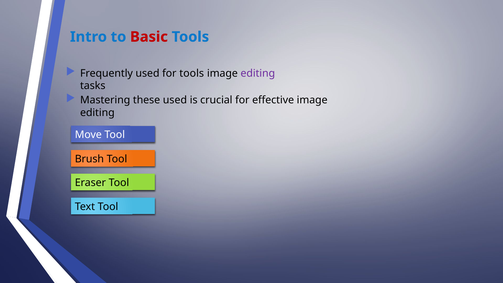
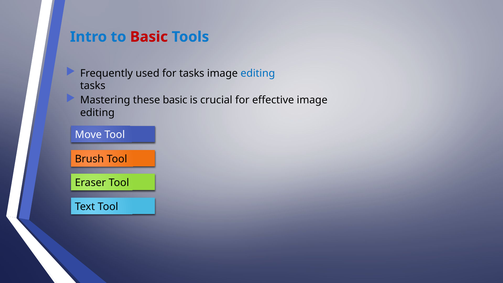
for tools: tools -> tasks (192, 73)
editing colour: purple -> blue (258, 73)
these used: used -> basic (175, 100)
